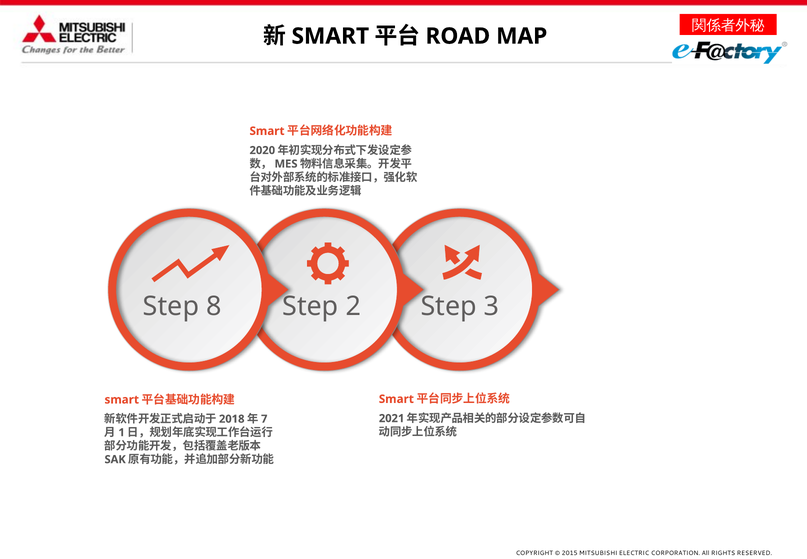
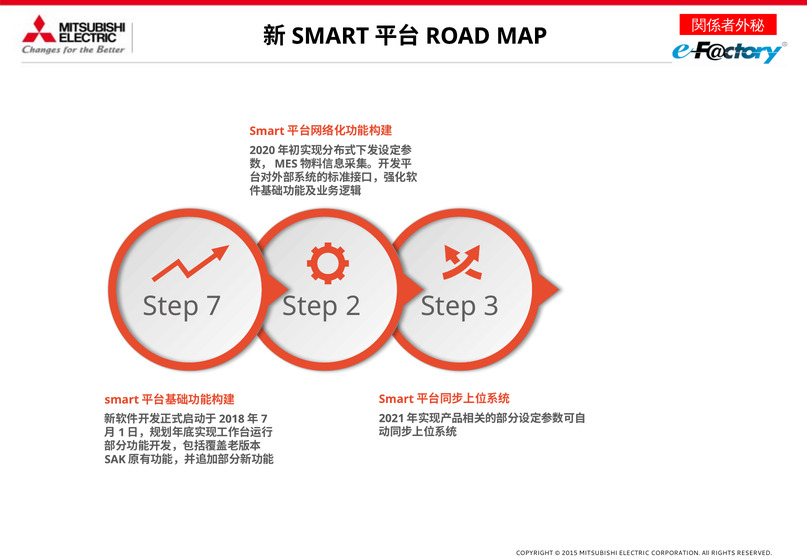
Step 8: 8 -> 7 (214, 306)
